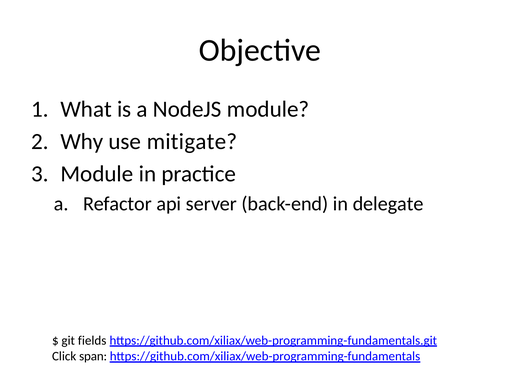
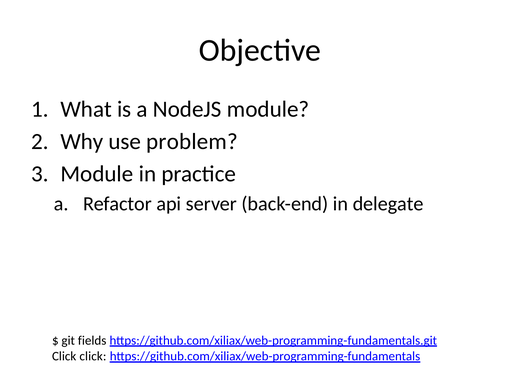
mitigate: mitigate -> problem (192, 141)
Click span: span -> click (93, 356)
